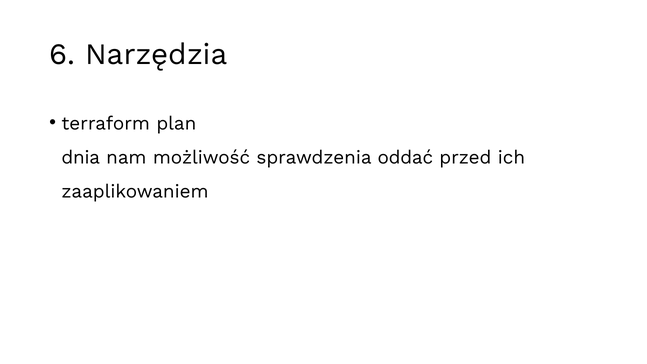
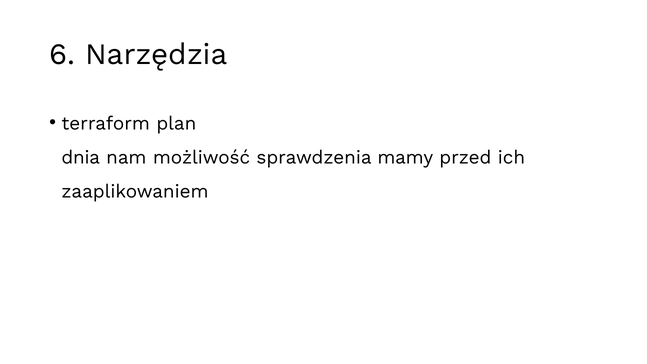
oddać: oddać -> mamy (405, 157)
